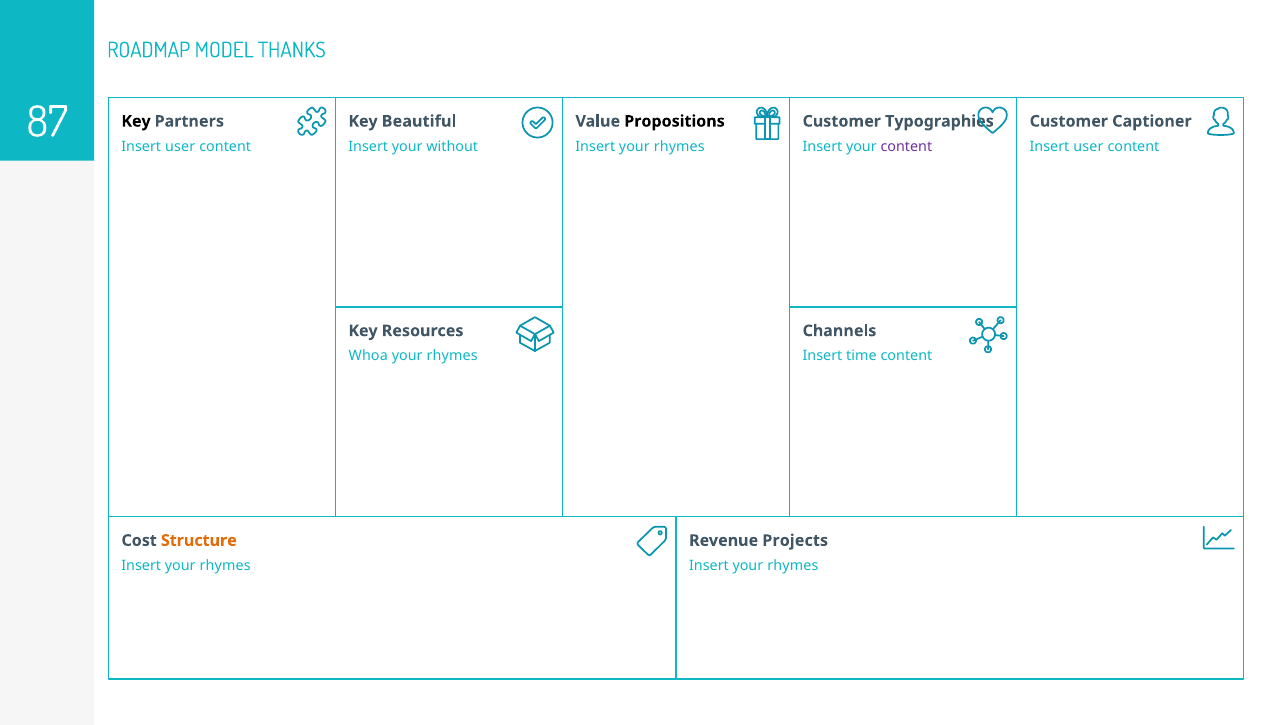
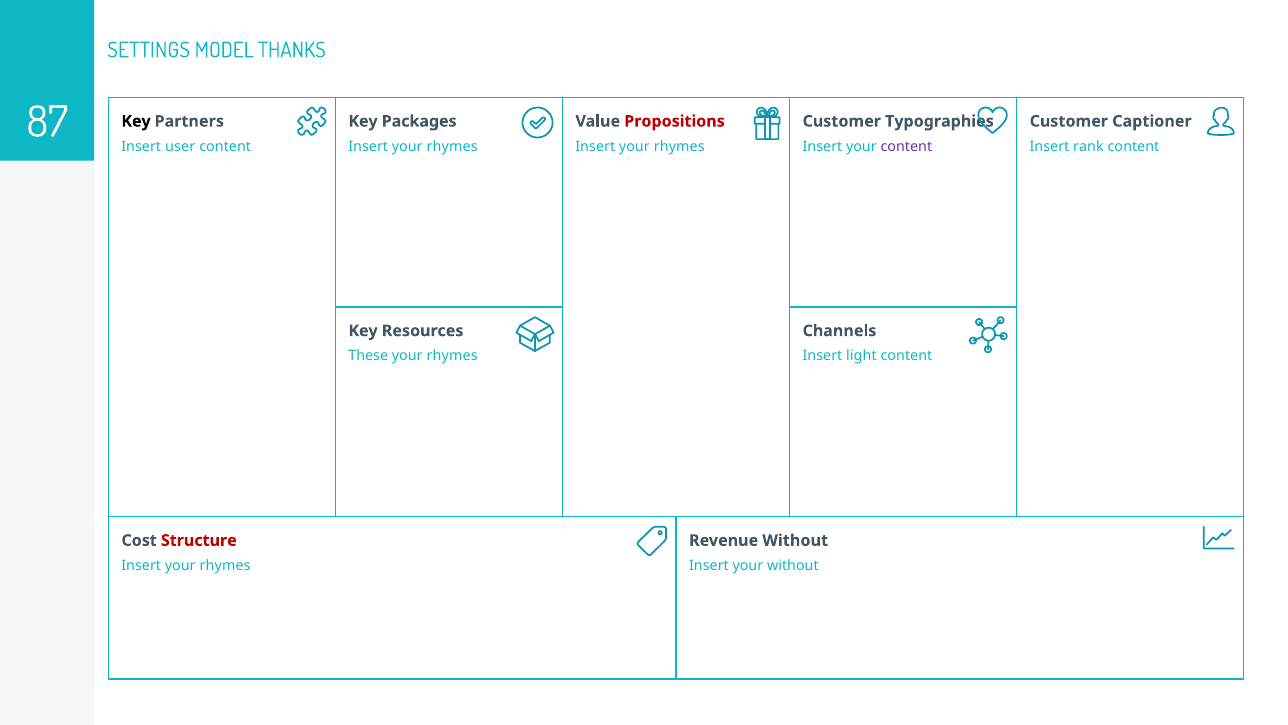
ROADMAP: ROADMAP -> SETTINGS (149, 50)
Beautiful: Beautiful -> Packages (419, 121)
Propositions colour: black -> red (675, 121)
without: without -> rhymes (452, 146)
user: user -> rank (1088, 146)
Whoa: Whoa -> These (368, 356)
time: time -> light (861, 356)
Structure colour: orange -> red (199, 540)
Revenue Projects: Projects -> Without (795, 540)
rhymes: rhymes -> without (793, 565)
